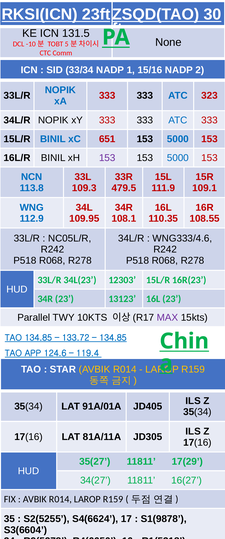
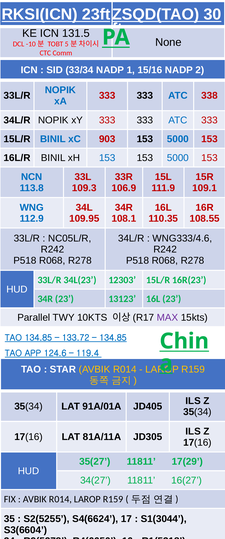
323: 323 -> 338 (209, 95)
651: 651 -> 903 (107, 139)
153 colour: purple -> blue (107, 158)
479.5: 479.5 -> 106.9 (124, 188)
S1(9878: S1(9878 -> S1(3044 (164, 518)
